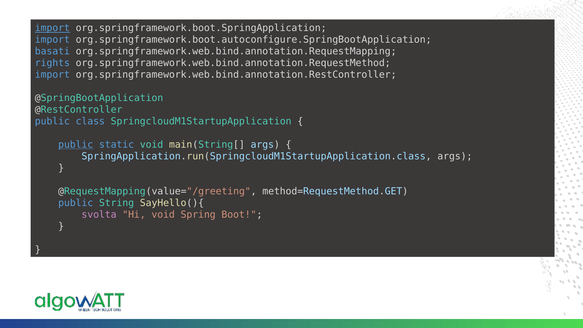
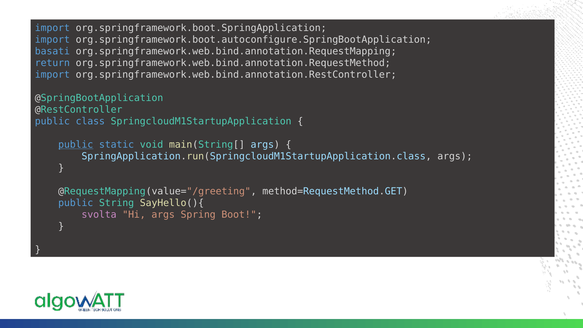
import underline: present -> none (52, 28)
rights: rights -> return (52, 63)
Hi void: void -> args (163, 215)
